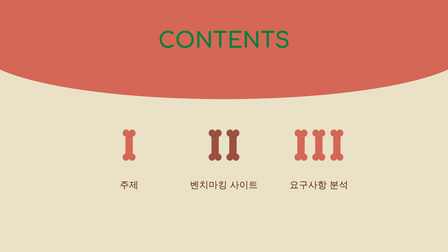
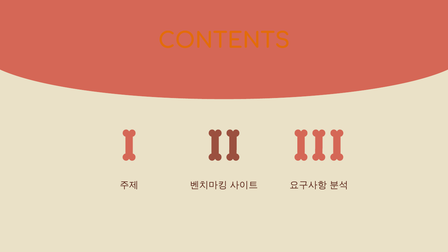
CONTENTS colour: green -> orange (224, 41)
